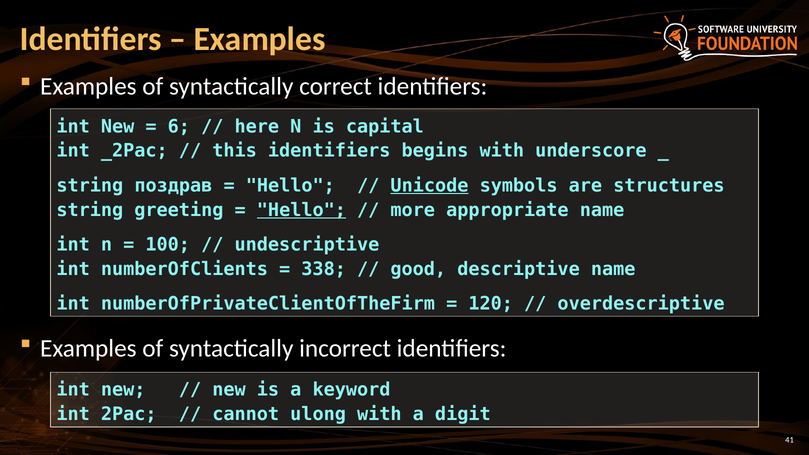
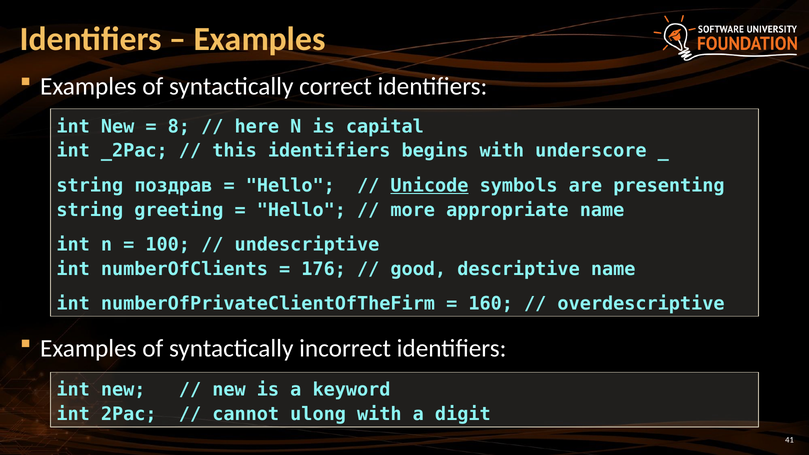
6: 6 -> 8 (179, 126)
structures: structures -> presenting (669, 186)
Hello underline: present -> none (301, 210)
338: 338 -> 176 (324, 269)
120: 120 -> 160 (491, 304)
